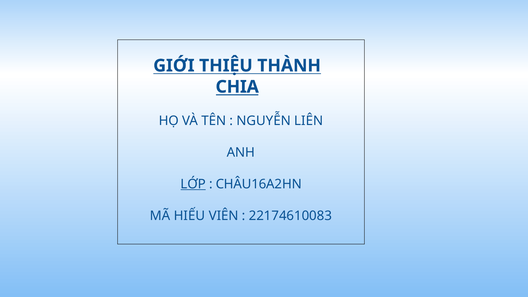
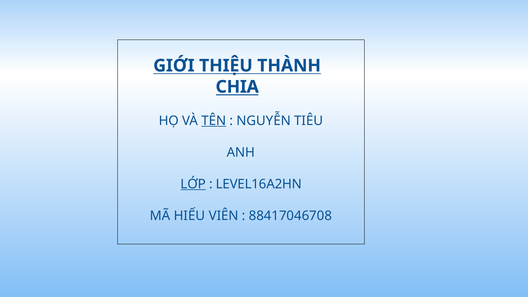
TÊN underline: none -> present (214, 121)
LIÊN: LIÊN -> TIÊU (309, 121)
CHÂU16A2HN: CHÂU16A2HN -> LEVEL16A2HN (259, 184)
22174610083: 22174610083 -> 88417046708 (290, 216)
